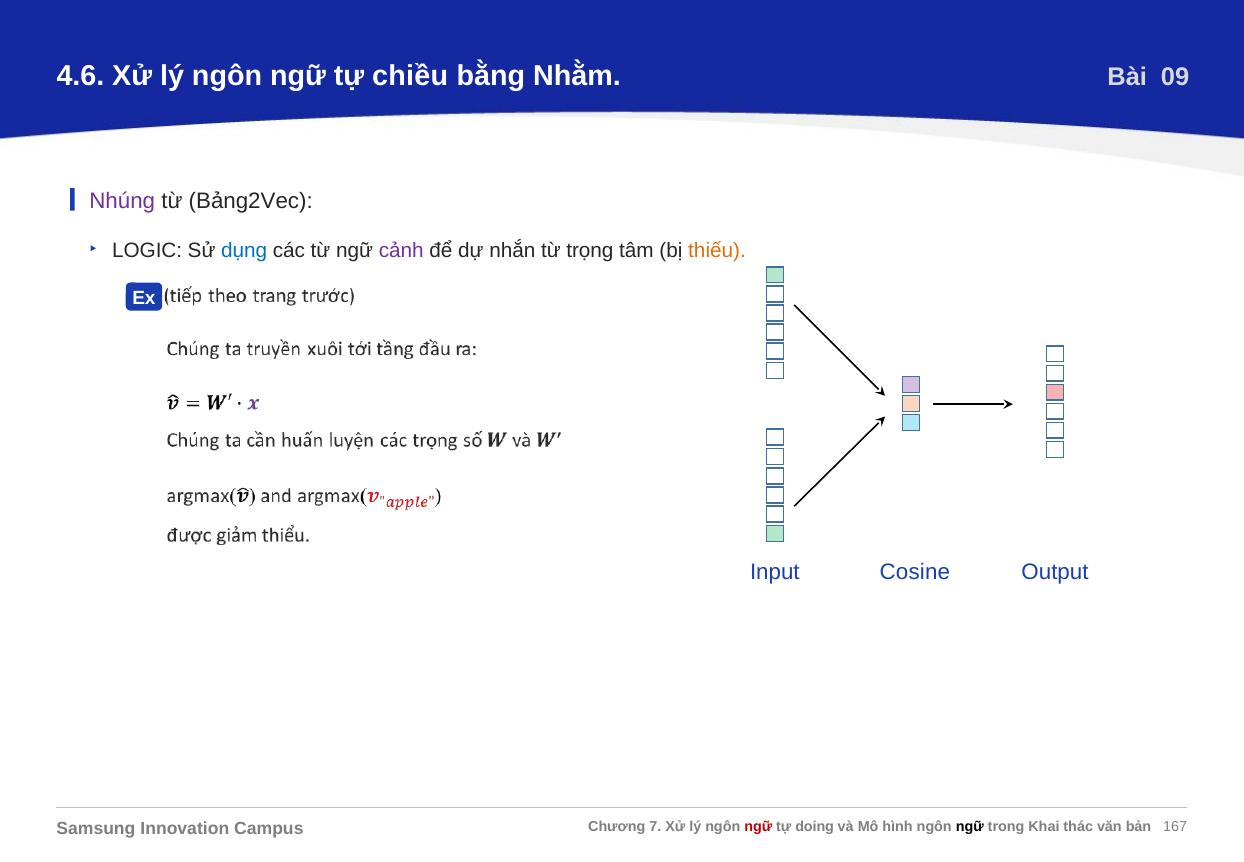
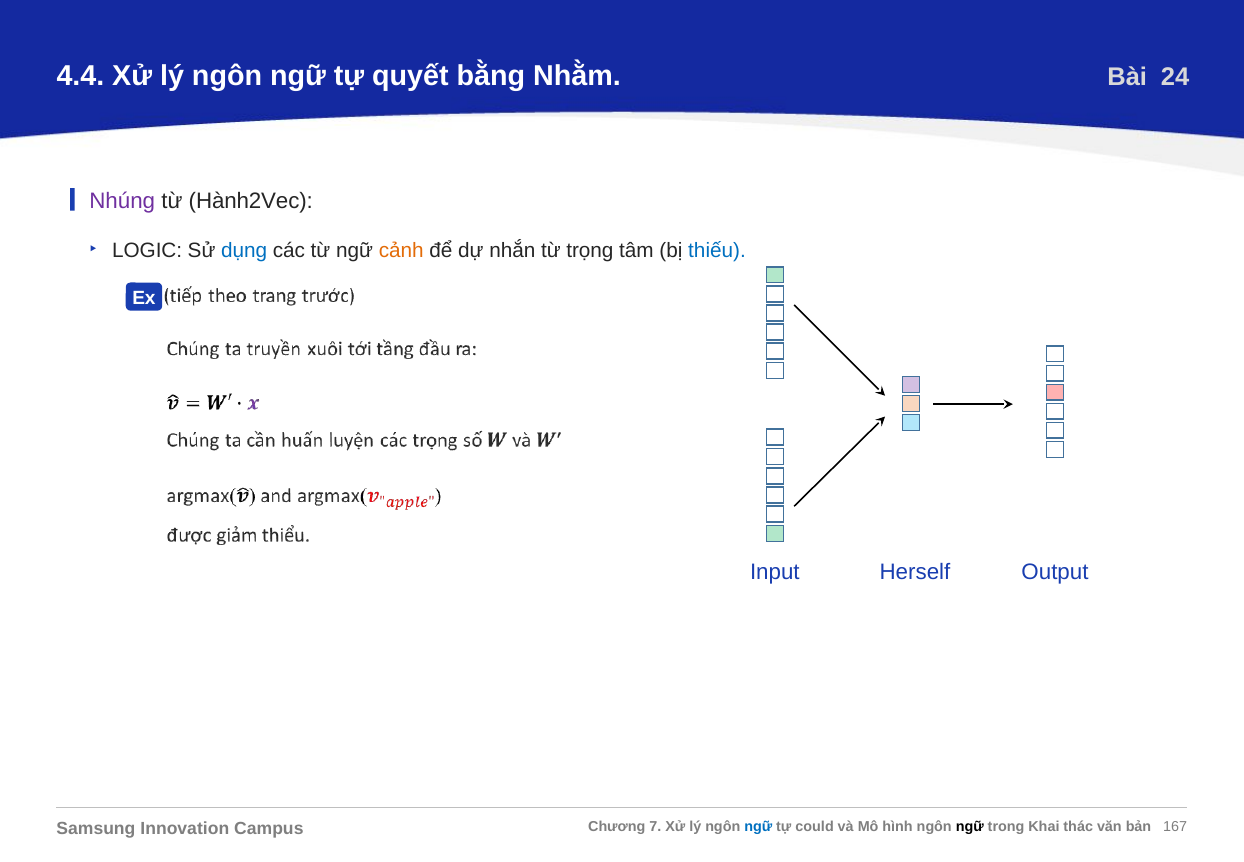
4.6: 4.6 -> 4.4 (80, 76)
chiều: chiều -> quyết (410, 76)
09: 09 -> 24 (1175, 77)
Bảng2Vec: Bảng2Vec -> Hành2Vec (251, 201)
cảnh colour: purple -> orange (401, 250)
thiếu colour: orange -> blue (717, 250)
Cosine: Cosine -> Herself (915, 571)
ngữ colour: red -> blue (758, 826)
doing: doing -> could (815, 826)
